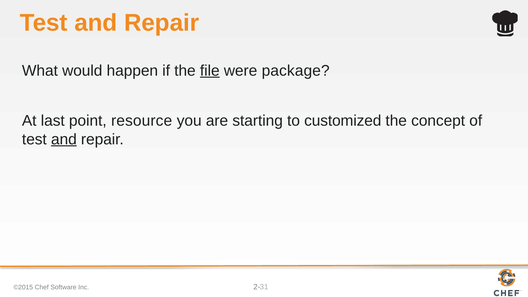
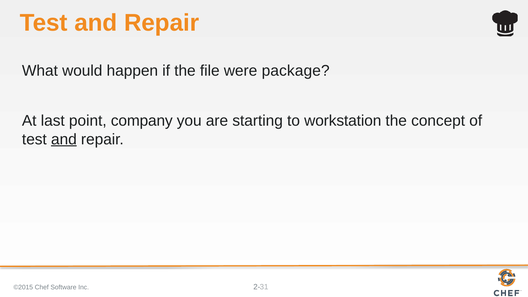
file underline: present -> none (210, 71)
resource: resource -> company (142, 121)
customized: customized -> workstation (343, 121)
